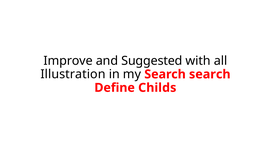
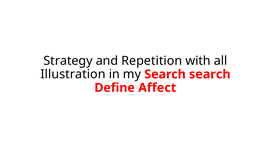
Improve: Improve -> Strategy (68, 61)
Suggested: Suggested -> Repetition (152, 61)
Childs: Childs -> Affect (157, 87)
